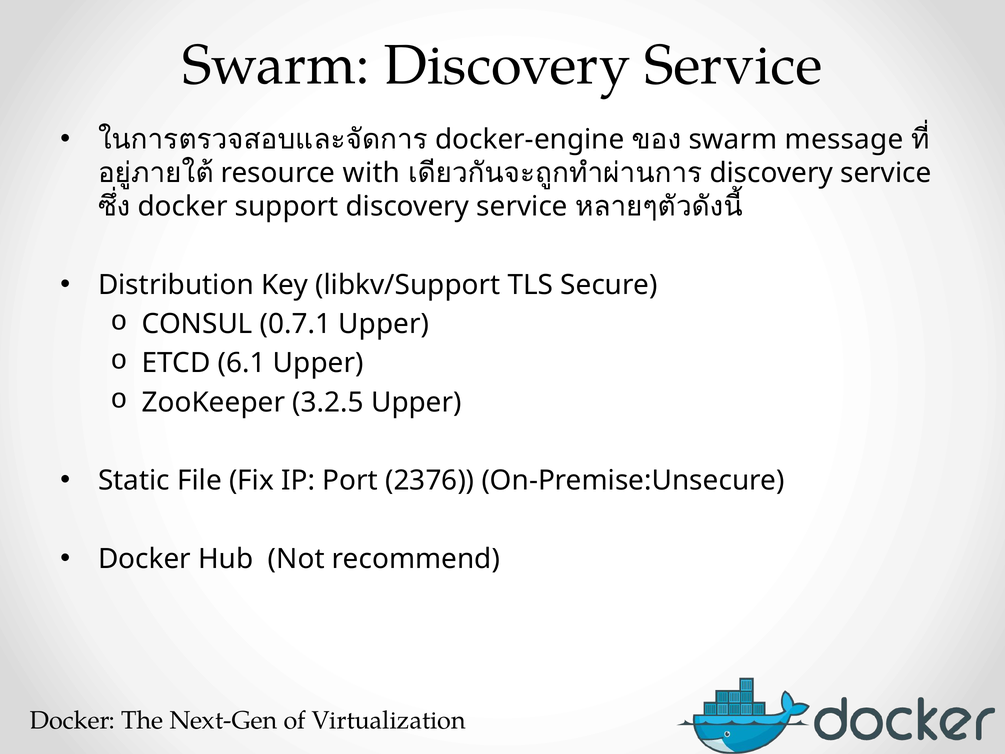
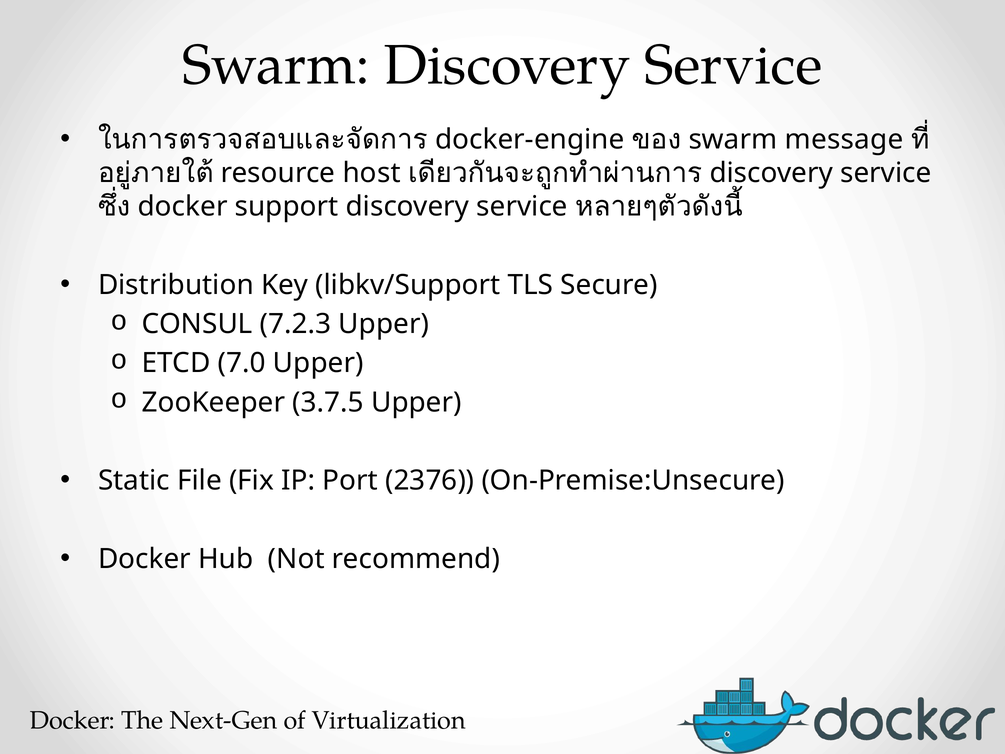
with: with -> host (372, 173)
0.7.1: 0.7.1 -> 7.2.3 (296, 324)
6.1: 6.1 -> 7.0 (242, 363)
3.2.5: 3.2.5 -> 3.7.5 (328, 402)
